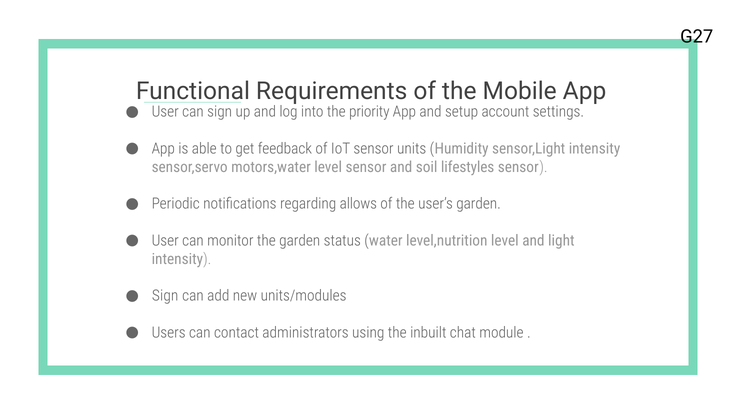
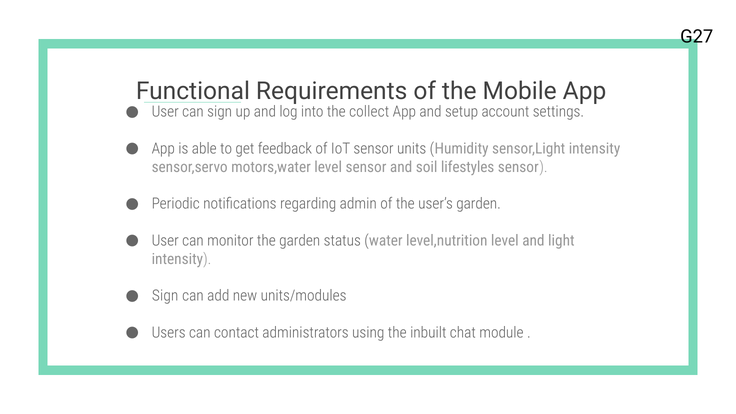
priority: priority -> collect (369, 112)
allows: allows -> admin (358, 204)
